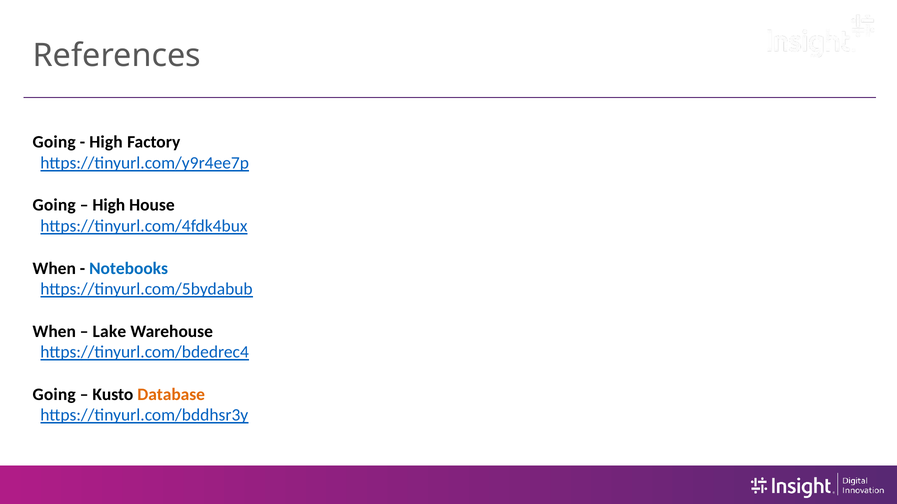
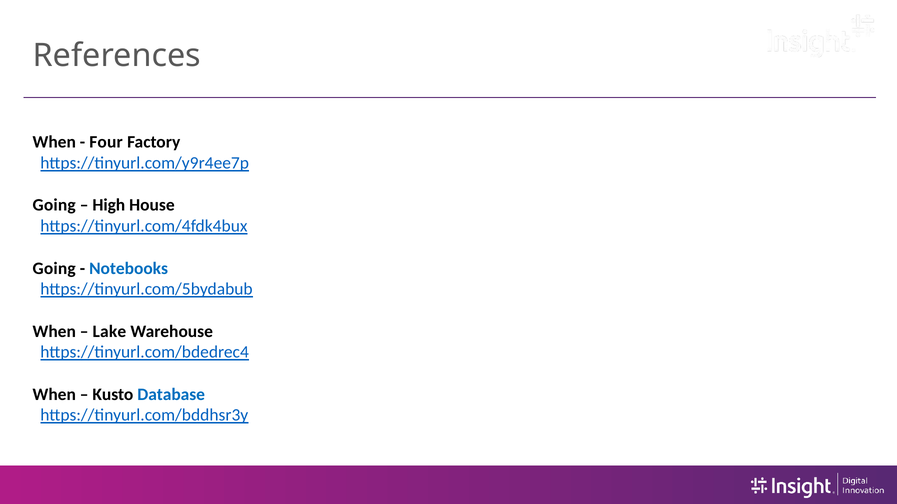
Going: Going -> When (54, 142)
High: High -> Four (106, 142)
When: When -> Going (54, 269)
Going: Going -> When (54, 395)
Database colour: orange -> blue (171, 395)
